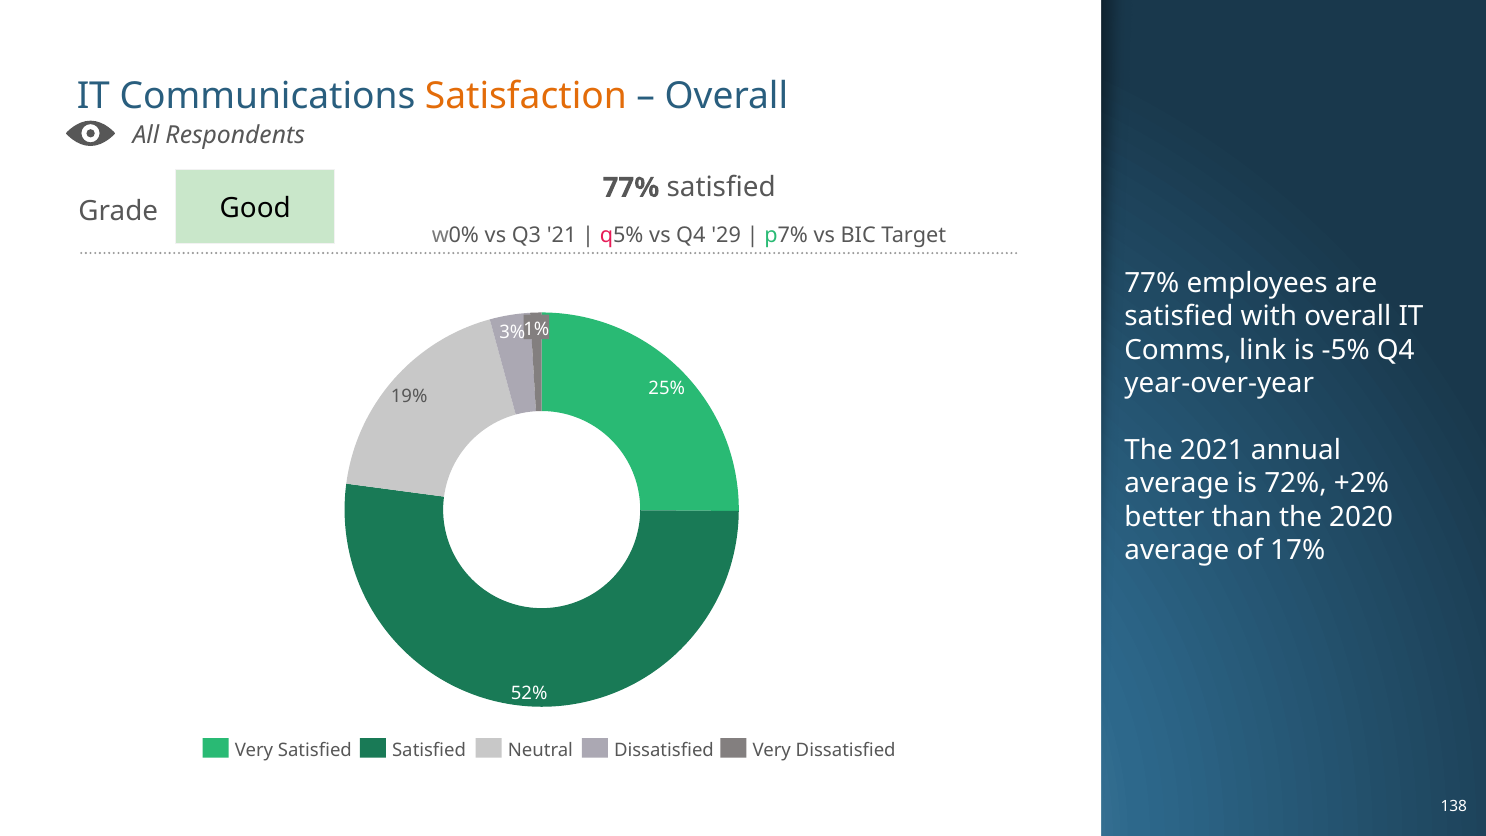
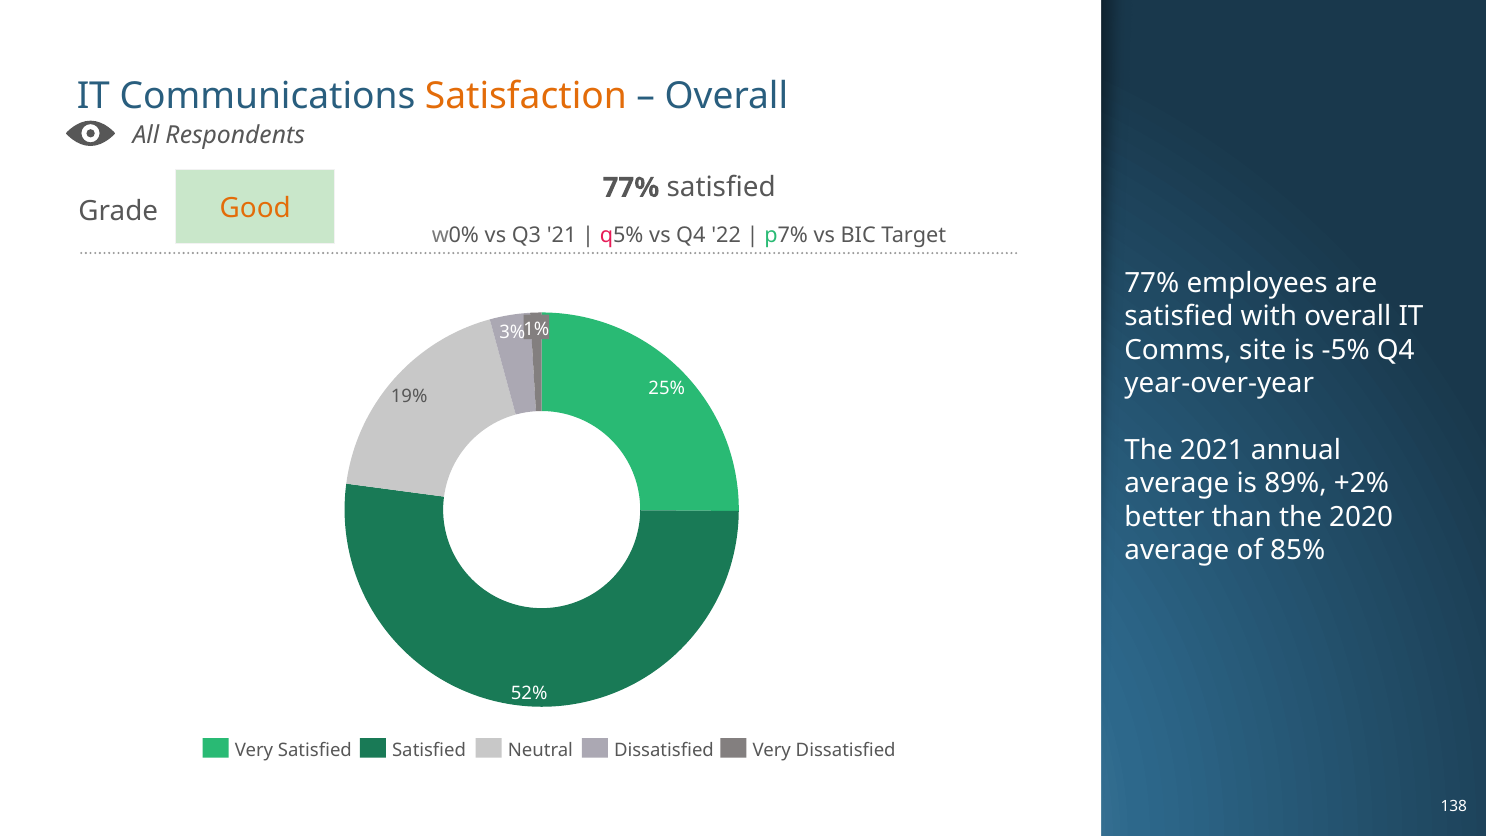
Good colour: black -> orange (255, 209)
29: 29 -> 22 (726, 236)
link: link -> site (1263, 350)
72%: 72% -> 89% (1296, 484)
17%: 17% -> 85% (1298, 551)
